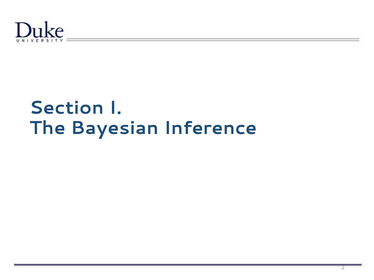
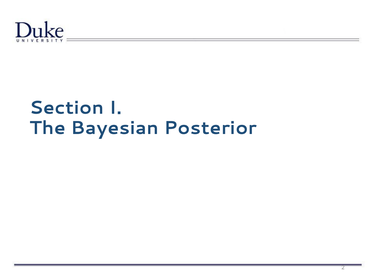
Inference: Inference -> Posterior (210, 128)
